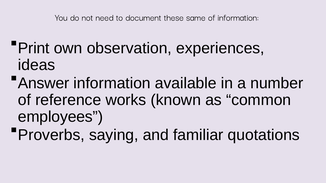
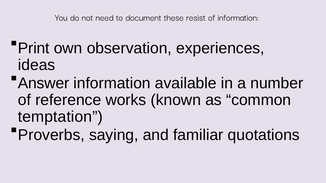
same: same -> resist (196, 17)
employees: employees -> temptation (60, 117)
